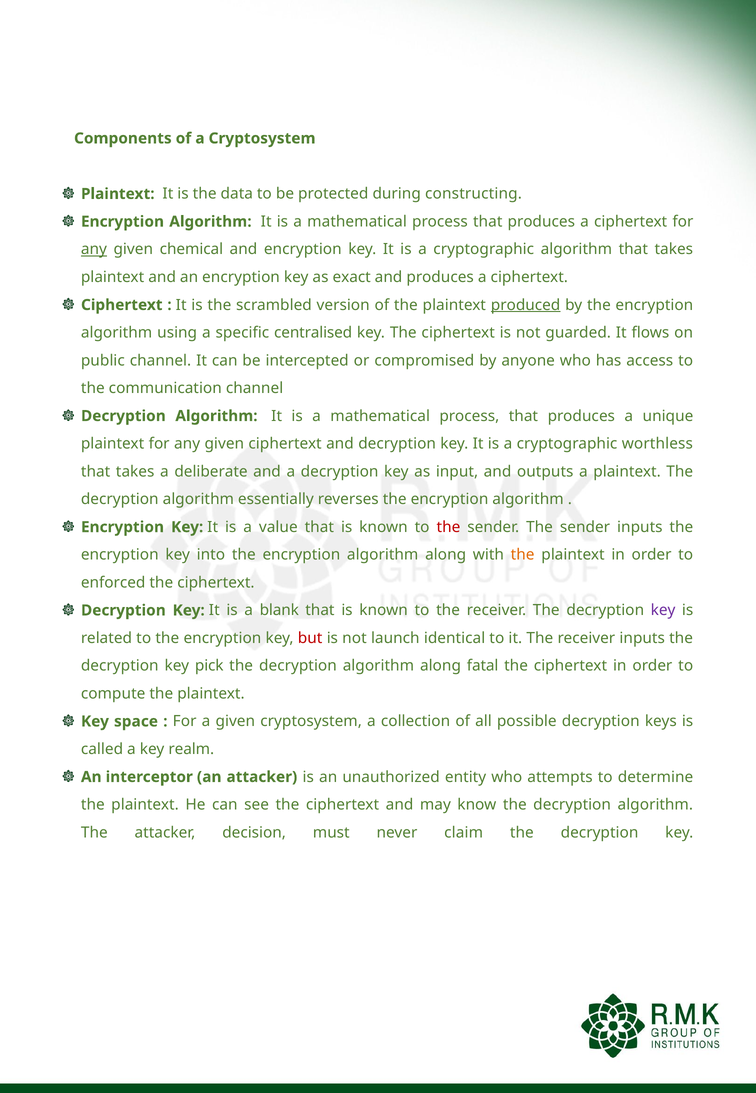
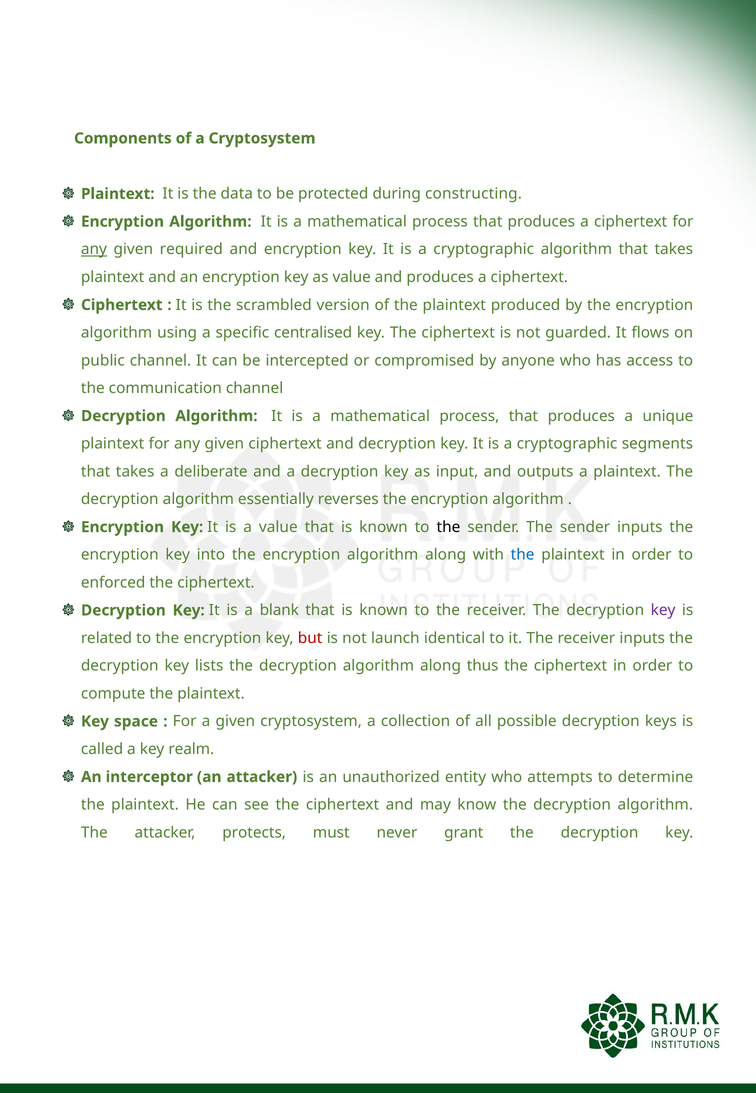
chemical: chemical -> required (191, 249)
as exact: exact -> value (352, 277)
produced underline: present -> none (526, 305)
worthless: worthless -> segments (657, 443)
the colour: red -> black (448, 527)
the colour: orange -> blue (523, 554)
pick: pick -> lists (209, 665)
fatal: fatal -> thus (483, 665)
decision: decision -> protects (254, 832)
claim: claim -> grant (464, 832)
